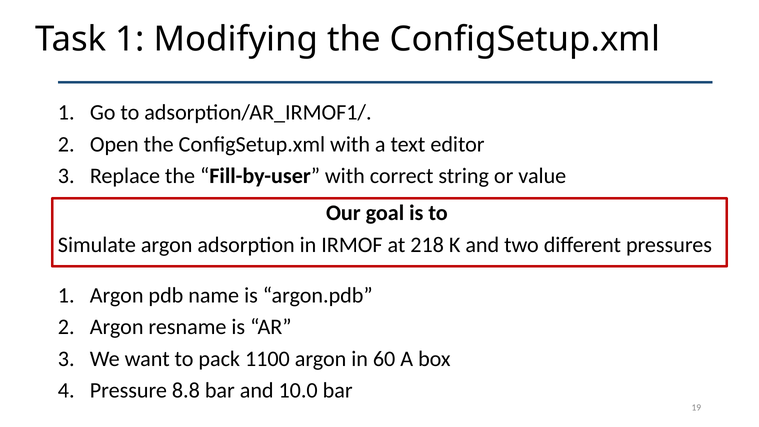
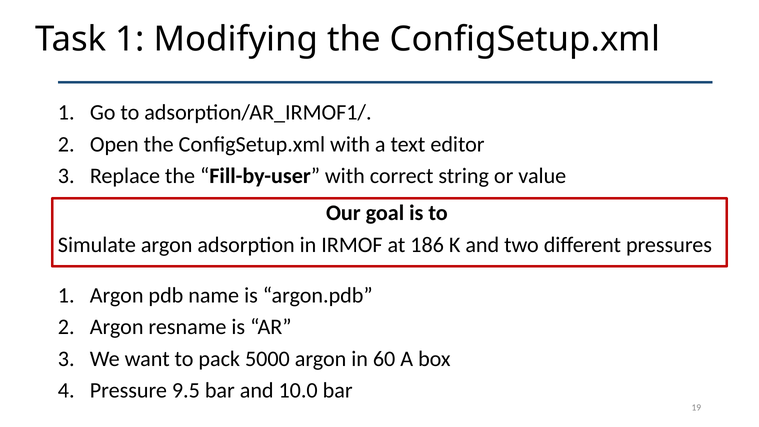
218: 218 -> 186 (427, 245)
1100: 1100 -> 5000 (267, 359)
8.8: 8.8 -> 9.5 (186, 391)
